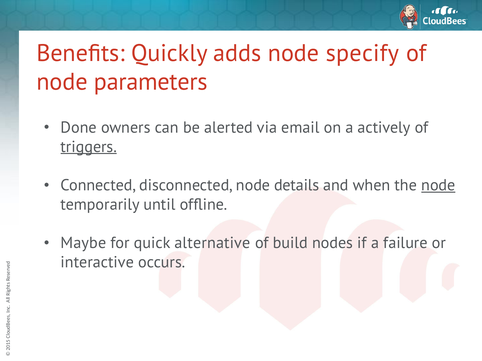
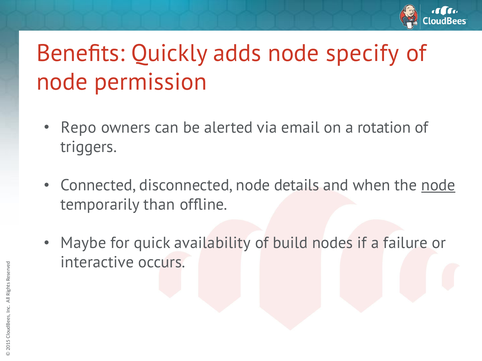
parameters: parameters -> permission (151, 82)
Done: Done -> Repo (79, 128)
actively: actively -> rotation (384, 128)
triggers underline: present -> none (89, 147)
until: until -> than (159, 205)
alternative: alternative -> availability (212, 243)
